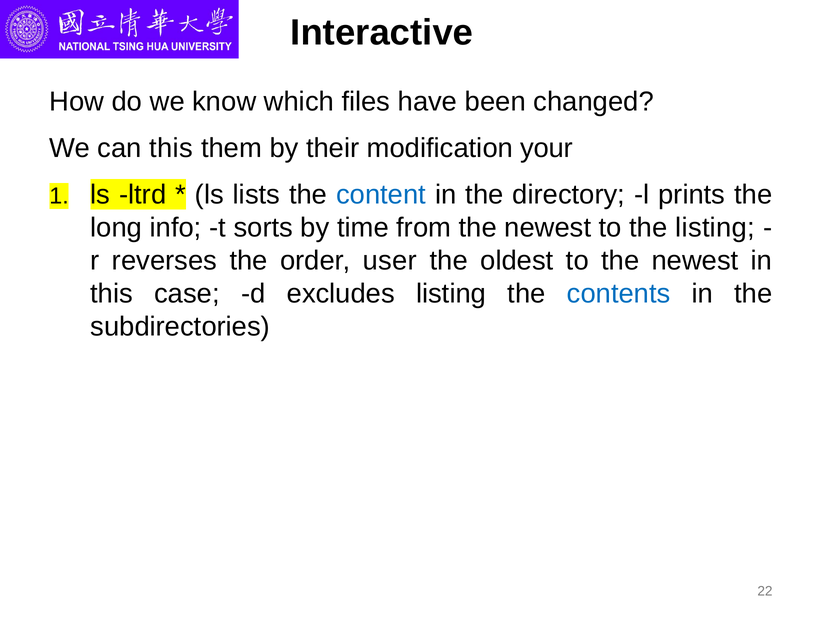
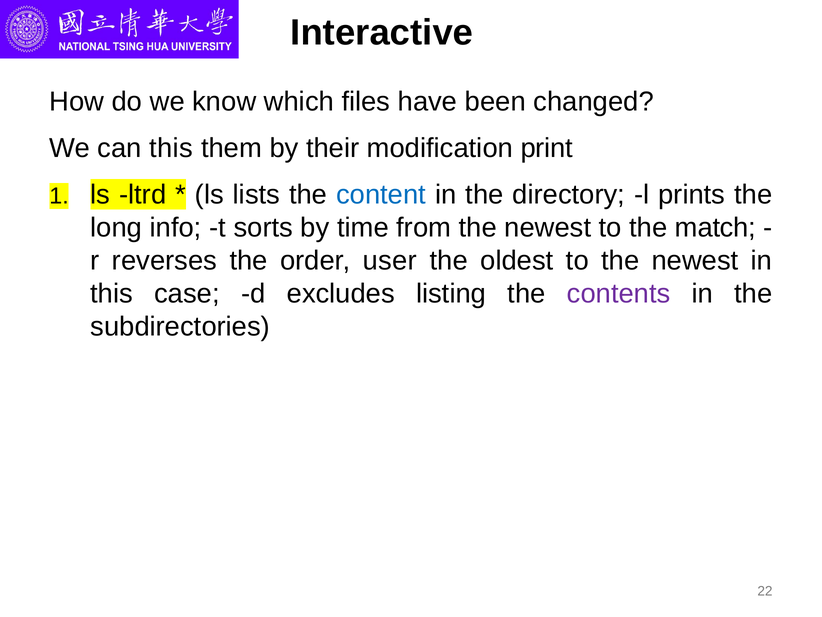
your: your -> print (547, 148)
the listing: listing -> match (715, 228)
contents colour: blue -> purple (619, 293)
